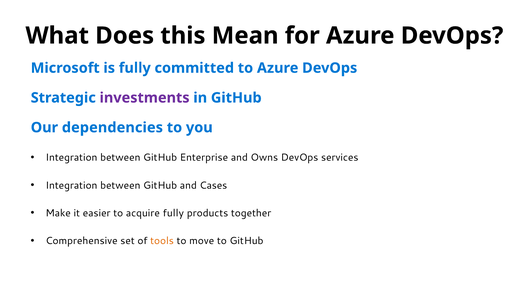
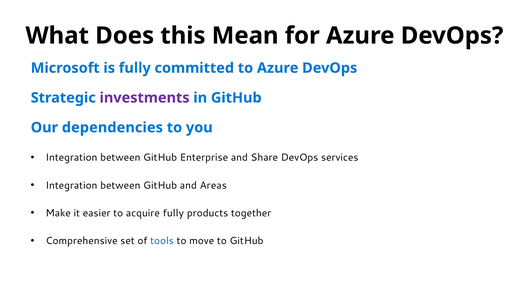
Owns: Owns -> Share (264, 158)
Cases: Cases -> Areas (213, 185)
tools colour: orange -> blue (162, 241)
